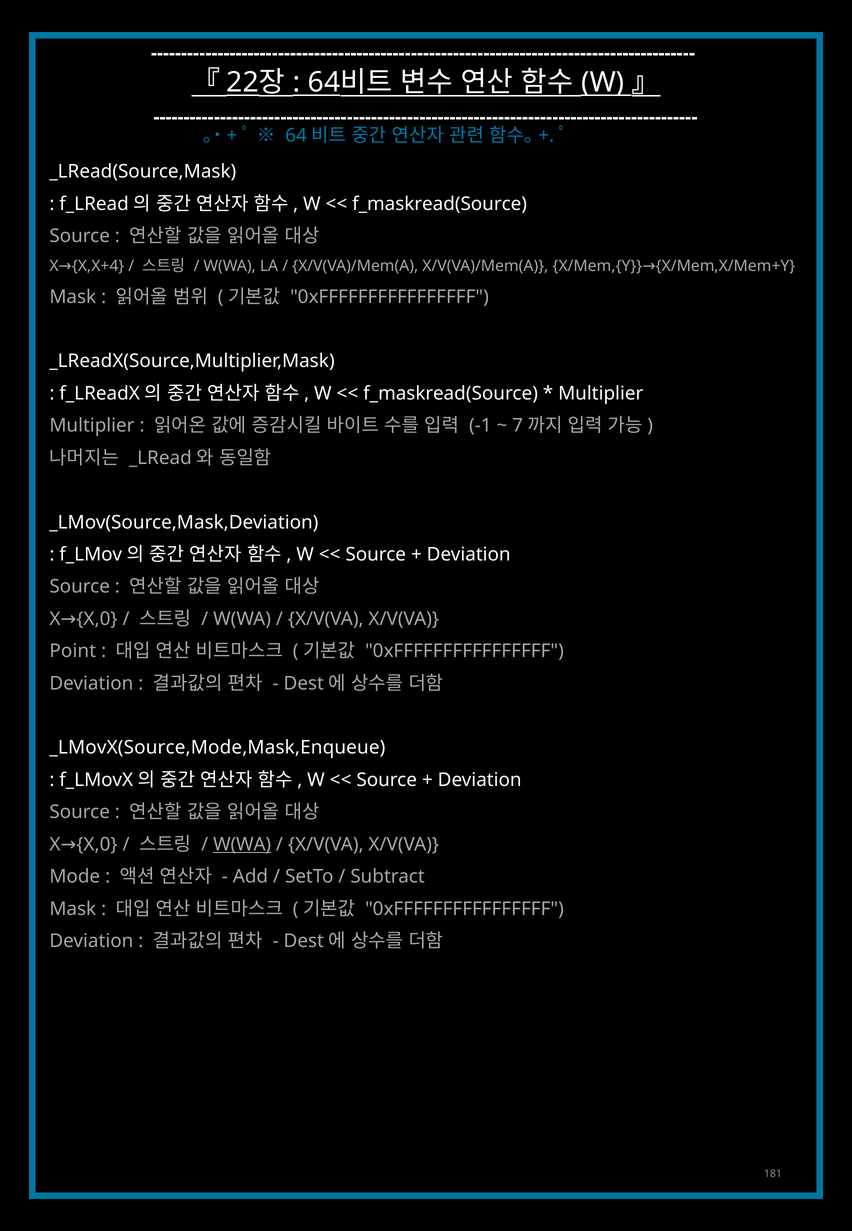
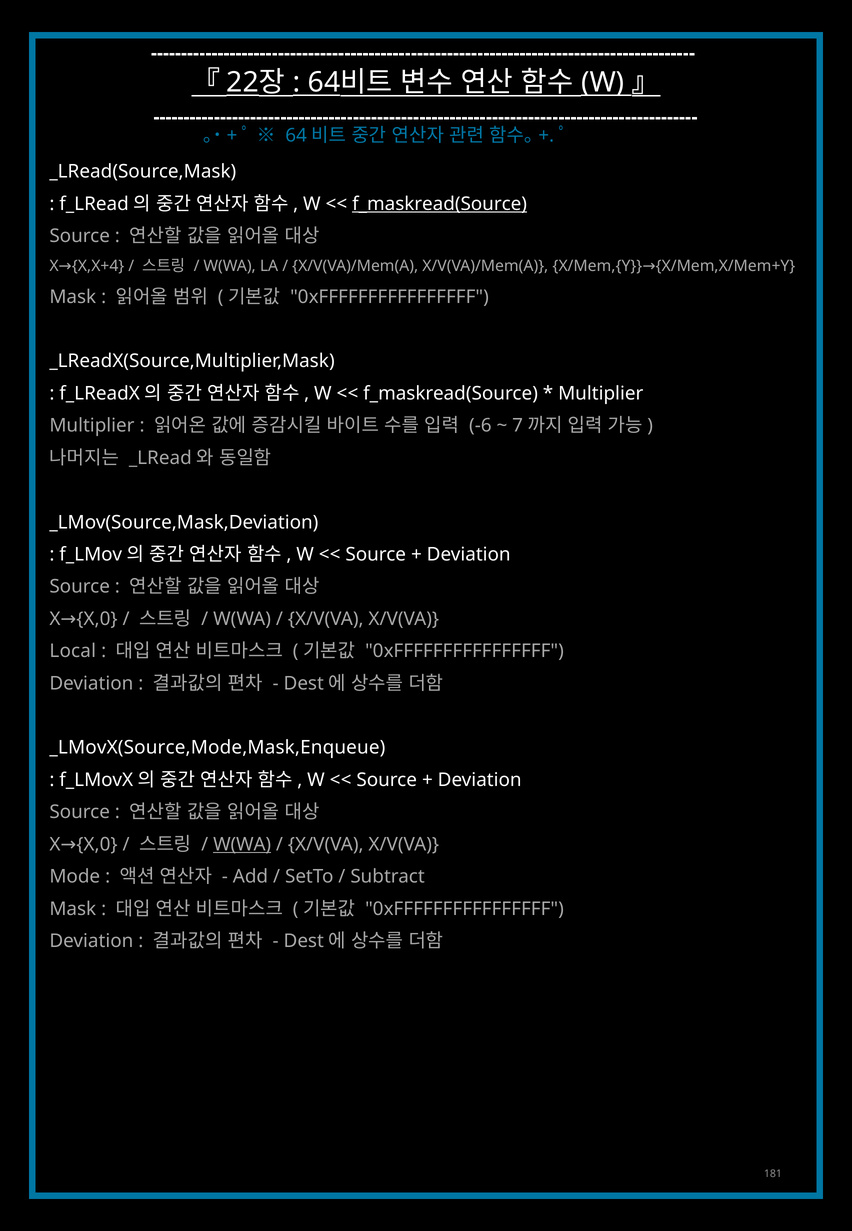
f_maskread(Source underline: none -> present (440, 204)
-1: -1 -> -6 (480, 426)
Point: Point -> Local (73, 651)
